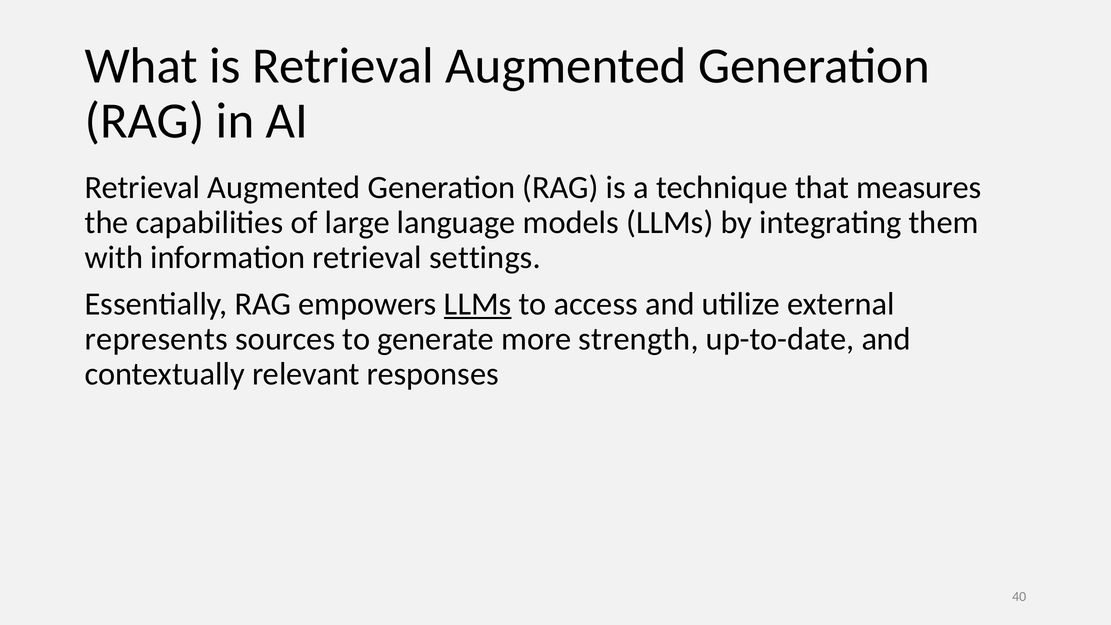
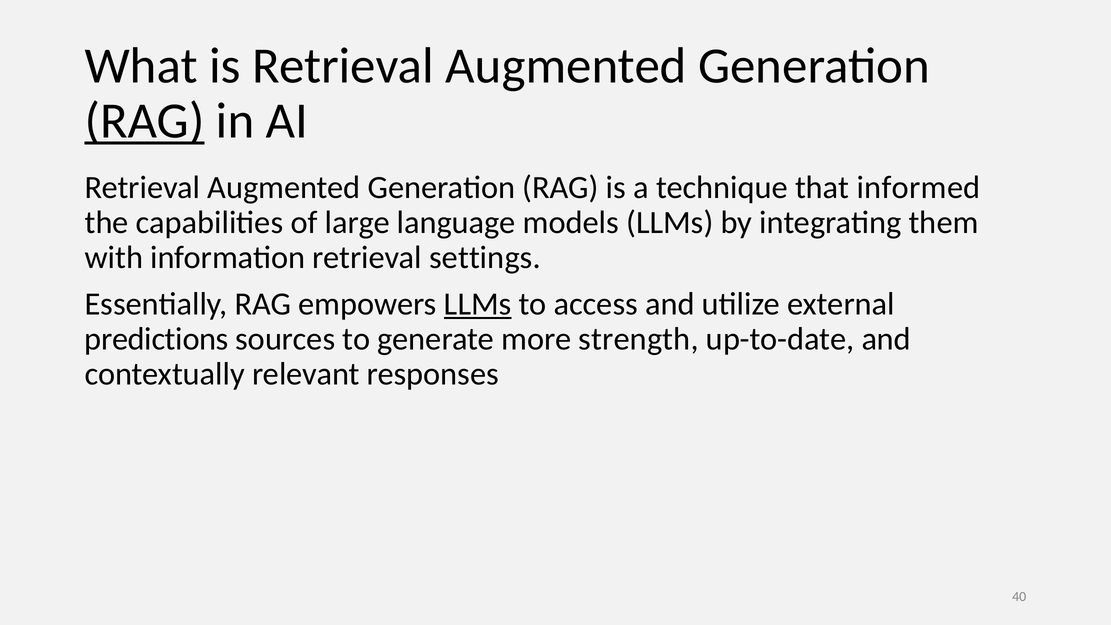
RAG underline: none -> present (145, 121)
measures: measures -> informed (919, 188)
represents: represents -> predictions (157, 339)
